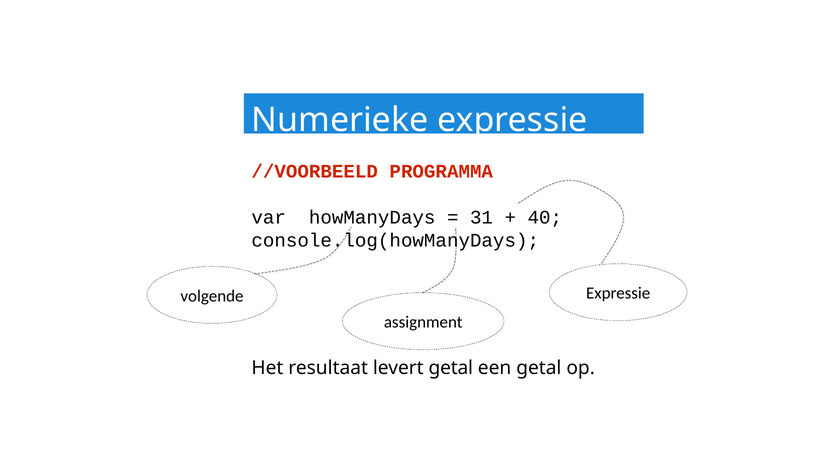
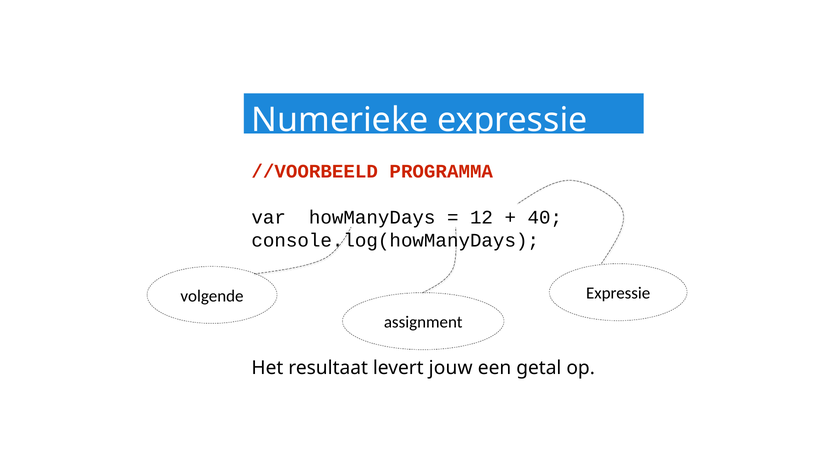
31: 31 -> 12 (481, 218)
levert getal: getal -> jouw (451, 368)
